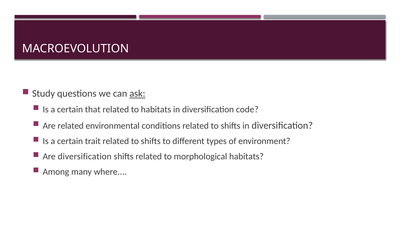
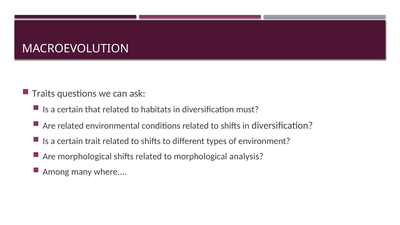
Study: Study -> Traits (43, 94)
ask underline: present -> none (137, 94)
code: code -> must (247, 109)
Are diversification: diversification -> morphological (85, 157)
morphological habitats: habitats -> analysis (246, 157)
